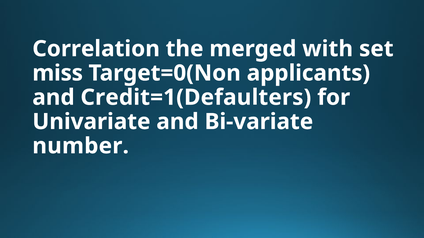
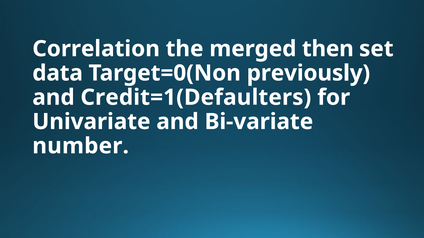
with: with -> then (328, 49)
miss: miss -> data (58, 73)
applicants: applicants -> previously (308, 73)
